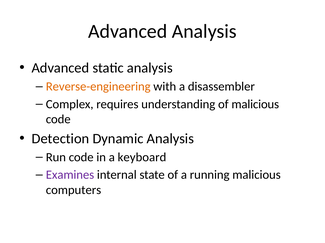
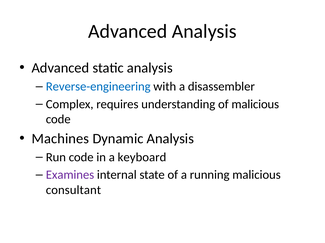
Reverse-engineering colour: orange -> blue (98, 87)
Detection: Detection -> Machines (60, 139)
computers: computers -> consultant (73, 191)
